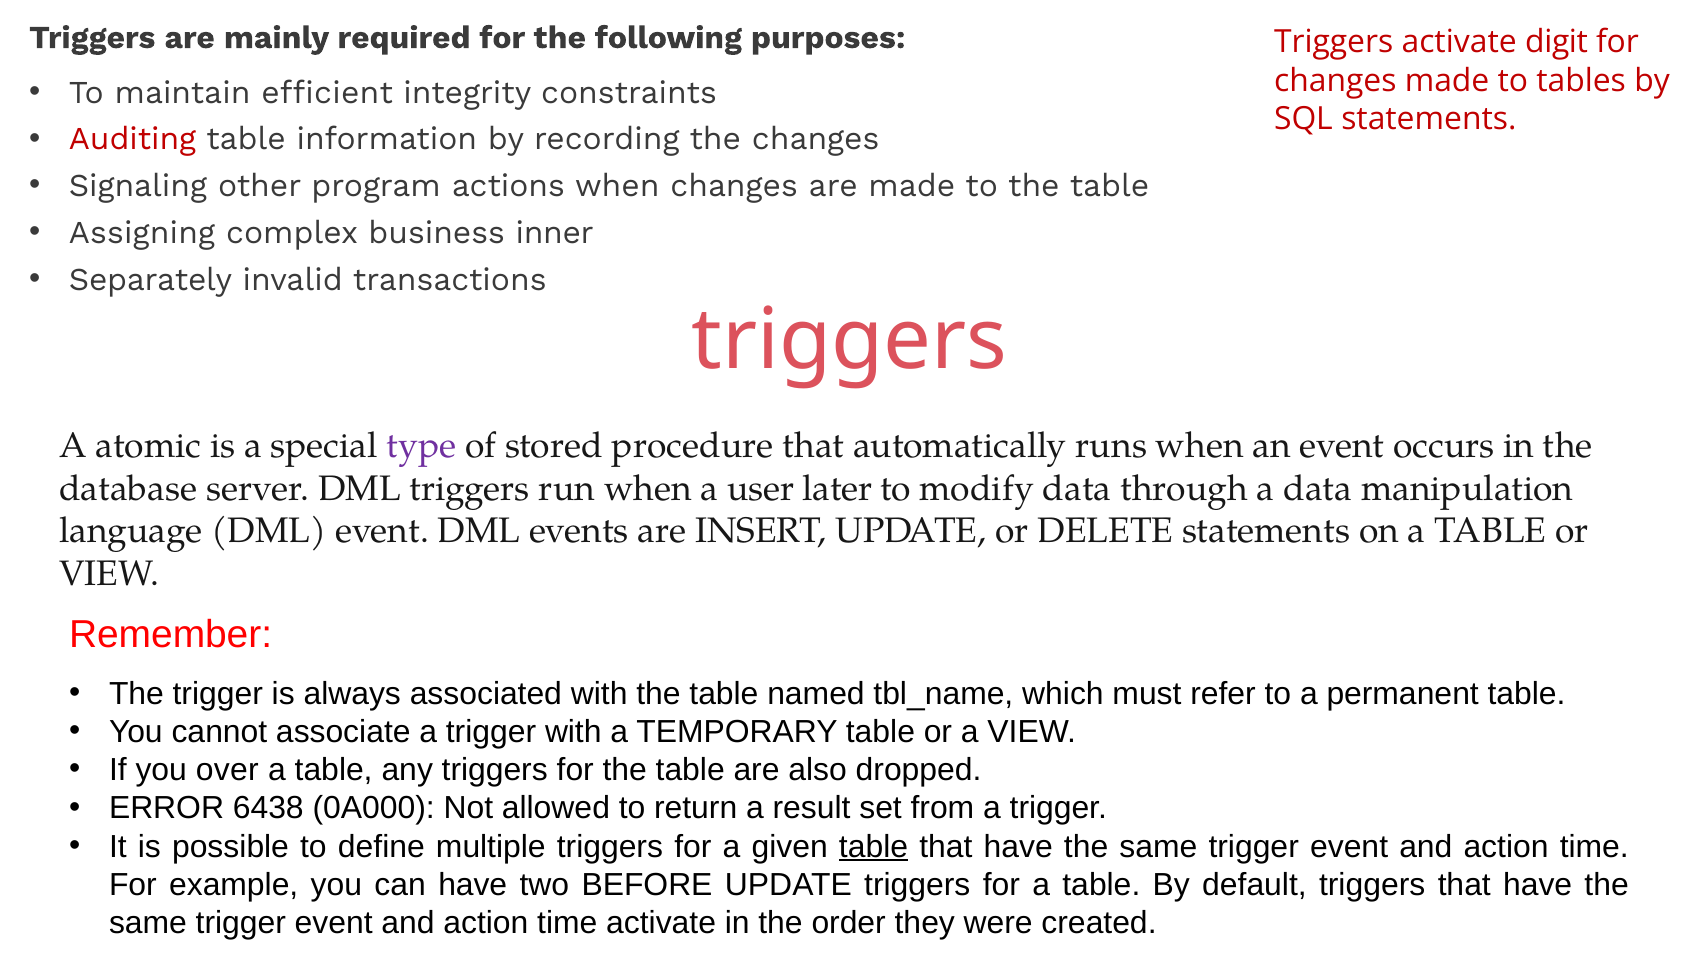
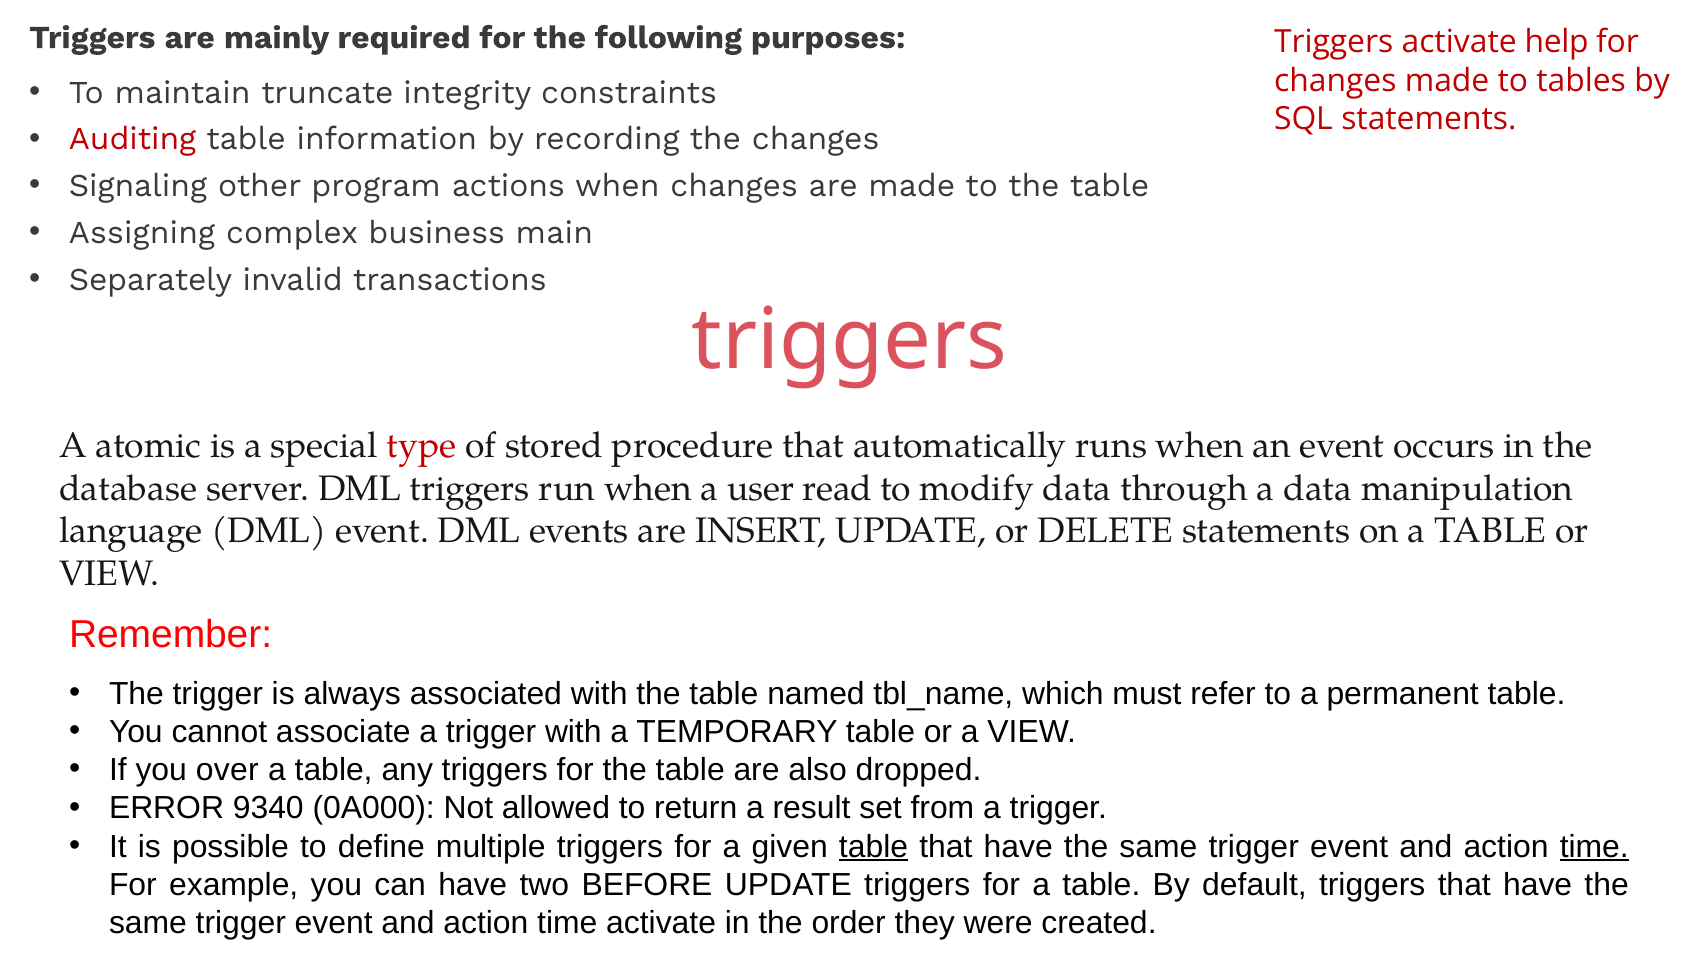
digit: digit -> help (1557, 42)
efficient: efficient -> truncate (327, 93)
inner: inner -> main (554, 233)
type colour: purple -> red (422, 446)
later: later -> read (838, 489)
6438: 6438 -> 9340 (268, 808)
time underline: none -> present (1594, 847)
